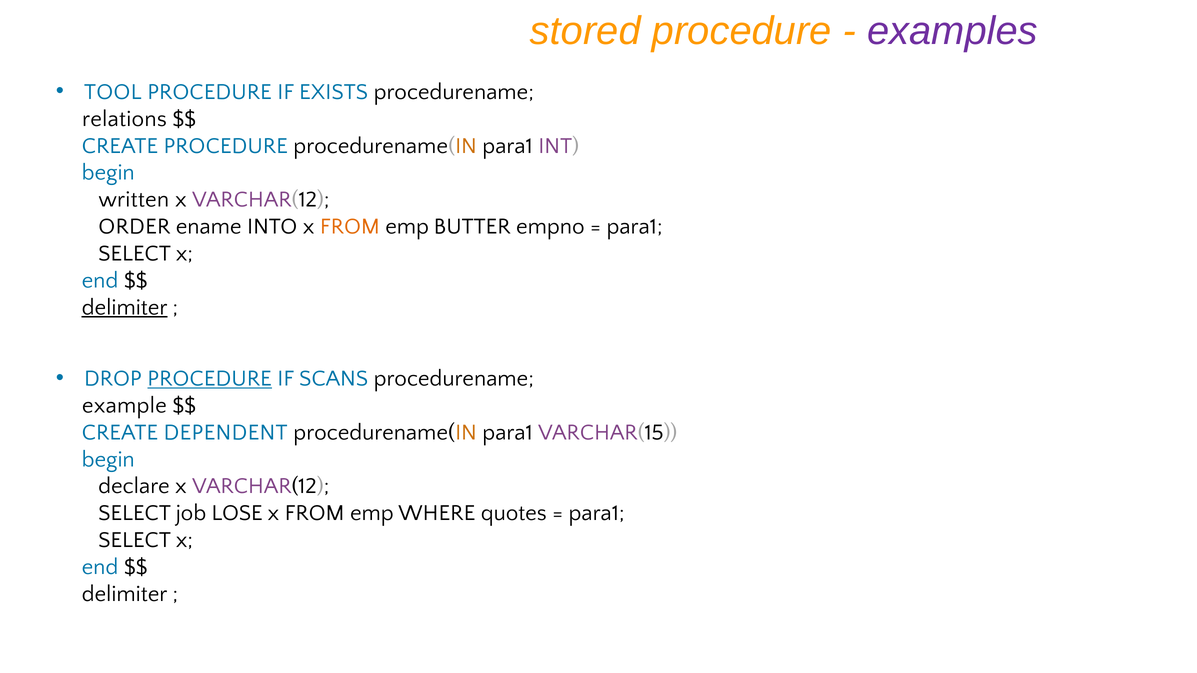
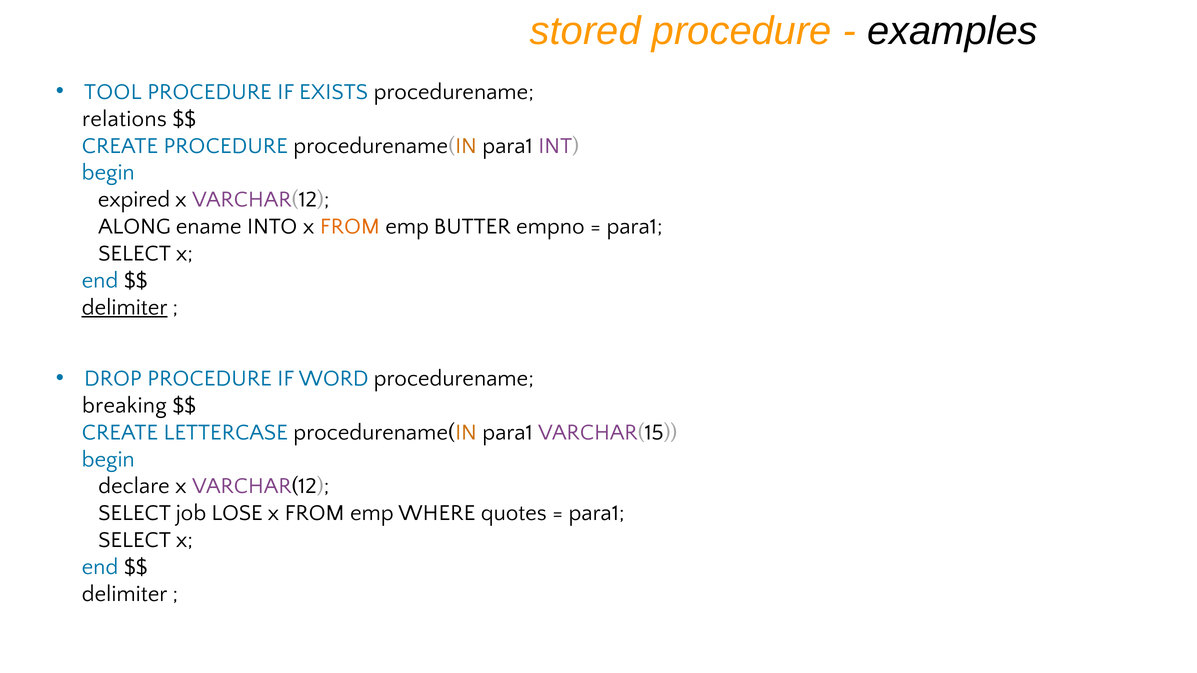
examples colour: purple -> black (952, 31)
written: written -> expired (134, 200)
ORDER: ORDER -> ALONG (135, 226)
PROCEDURE underline: present -> none (210, 379)
SCANS: SCANS -> WORD (334, 379)
example: example -> breaking (124, 406)
DEPENDENT: DEPENDENT -> LETTERCASE (226, 432)
